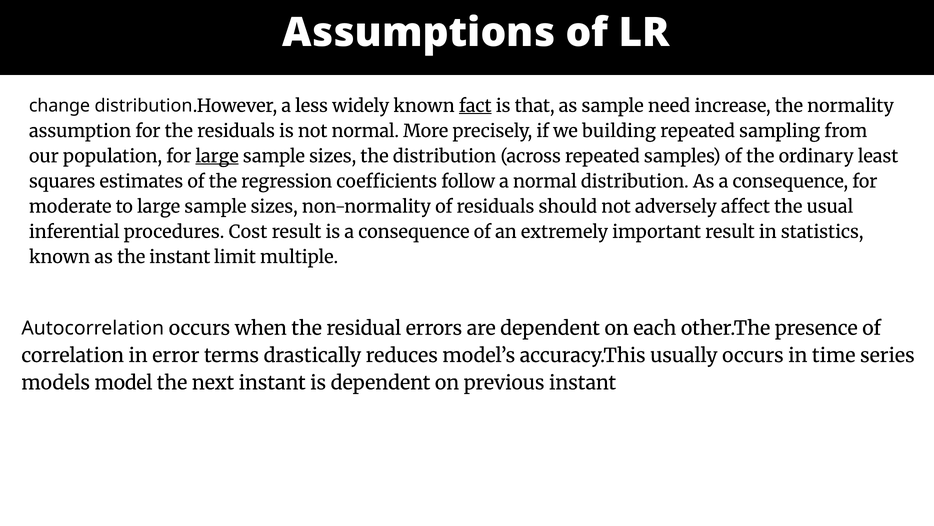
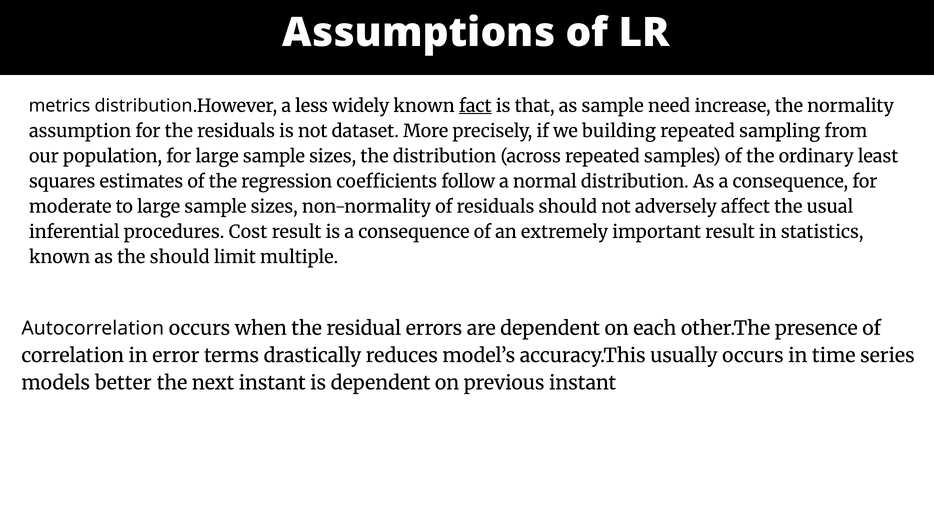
change: change -> metrics (60, 106)
not normal: normal -> dataset (365, 131)
large underline: present -> none (217, 156)
the instant: instant -> should (180, 257)
model: model -> better (123, 383)
